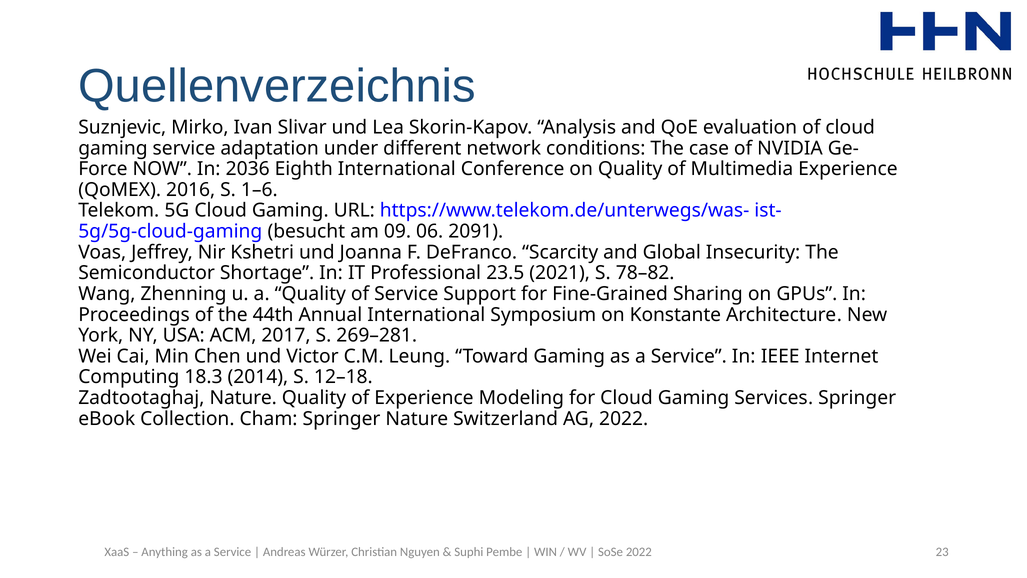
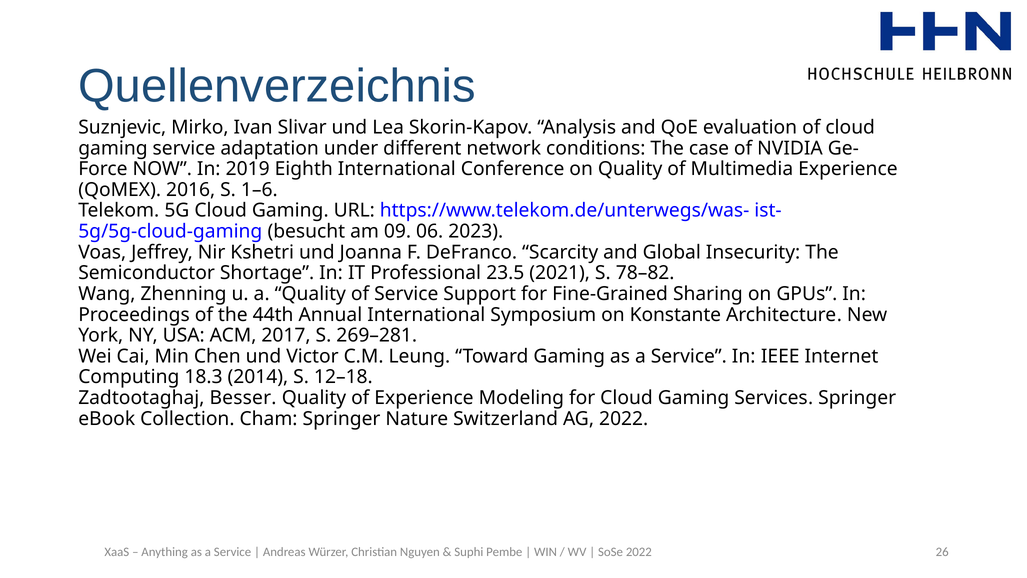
2036: 2036 -> 2019 (248, 169)
2091: 2091 -> 2023 (476, 231)
Zadtootaghaj Nature: Nature -> Besser (243, 398)
23: 23 -> 26 (942, 552)
